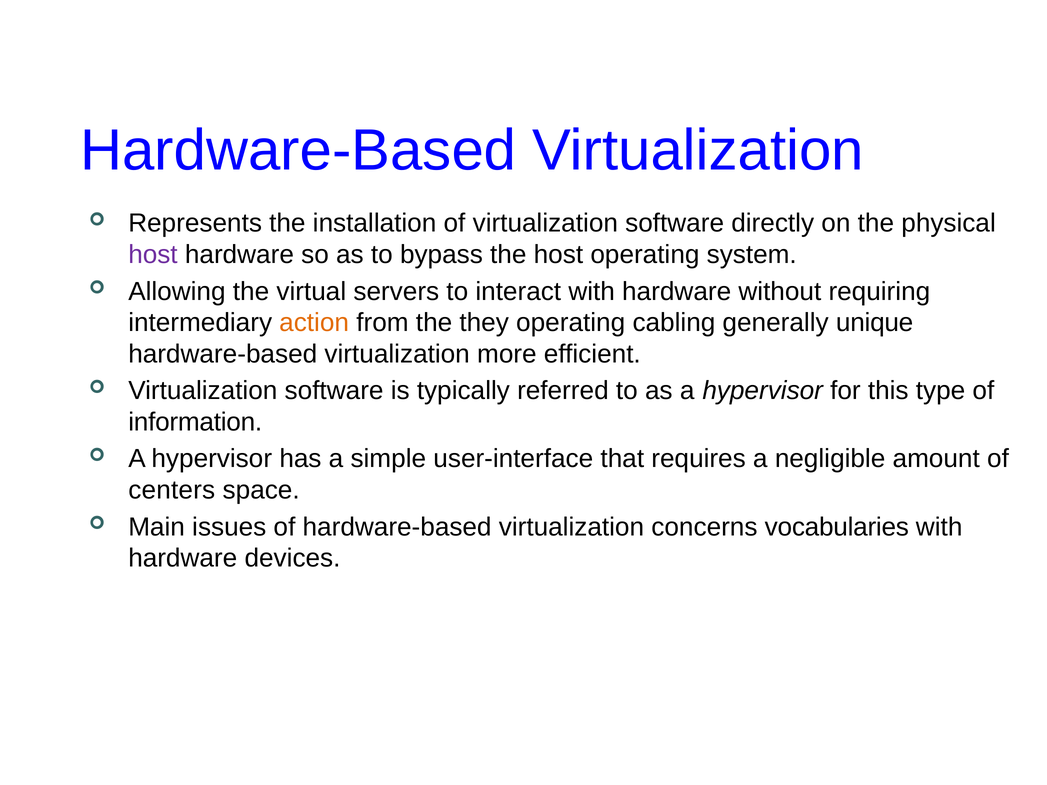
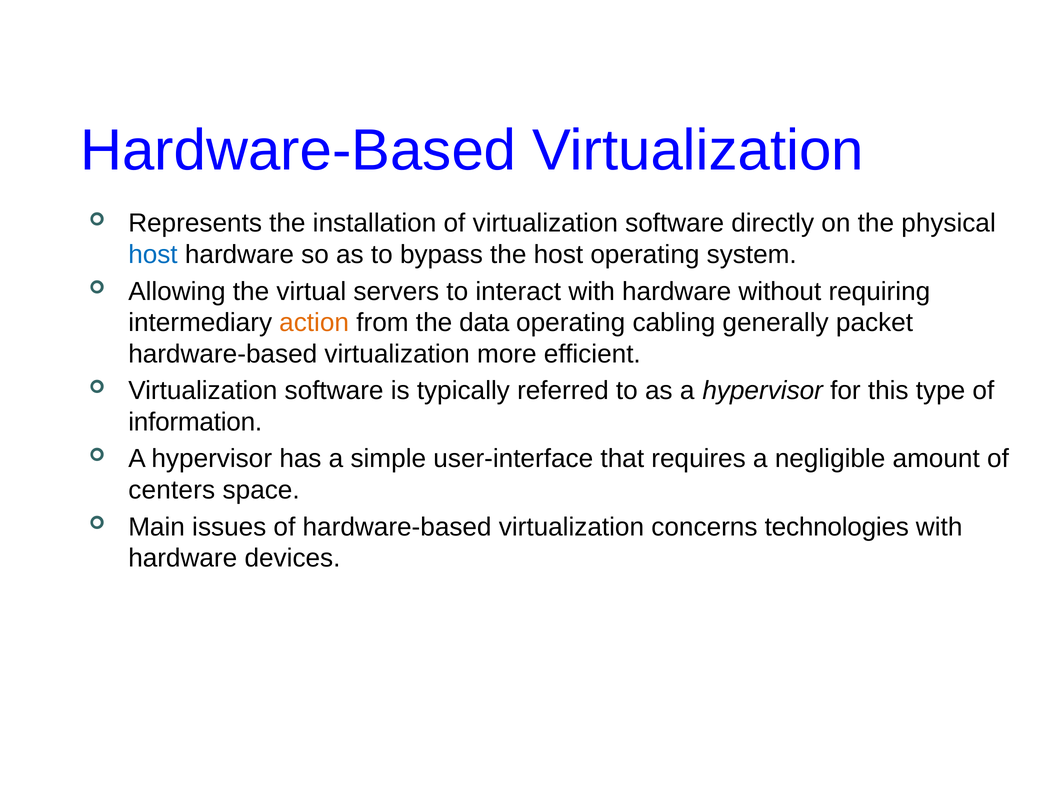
host colour: purple -> blue (153, 255)
they: they -> data (484, 323)
unique: unique -> packet (874, 323)
vocabularies: vocabularies -> technologies (837, 527)
